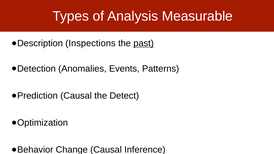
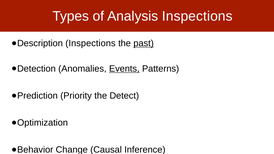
Analysis Measurable: Measurable -> Inspections (197, 16)
Events underline: none -> present (124, 69)
Causal: Causal -> Priority (76, 96)
